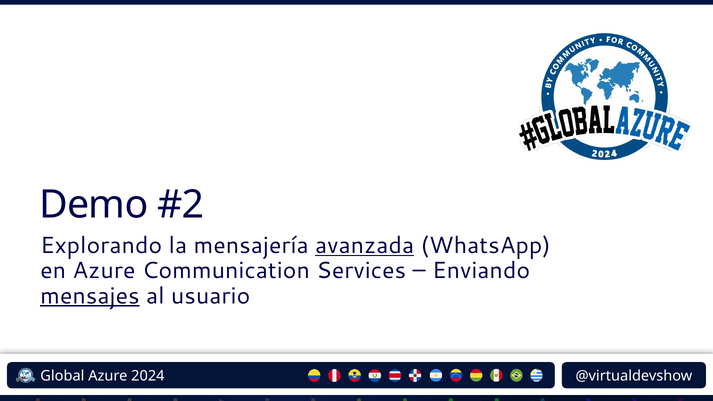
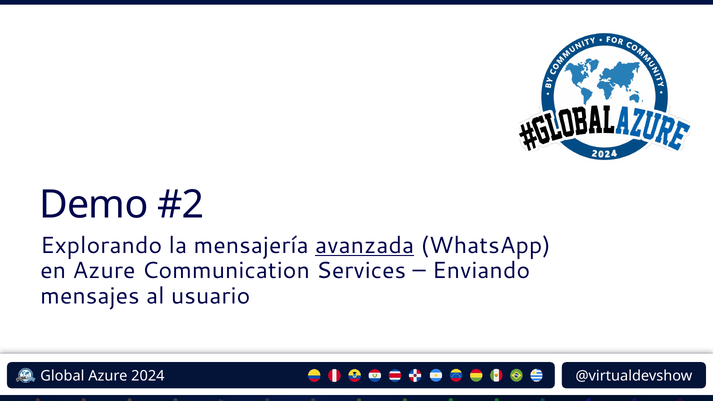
mensajes underline: present -> none (90, 296)
